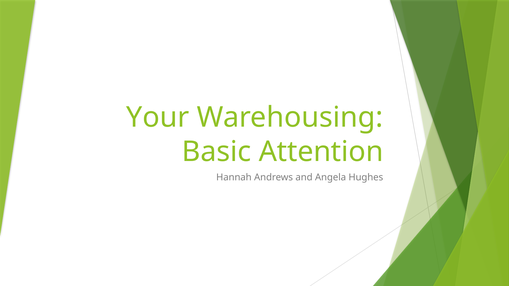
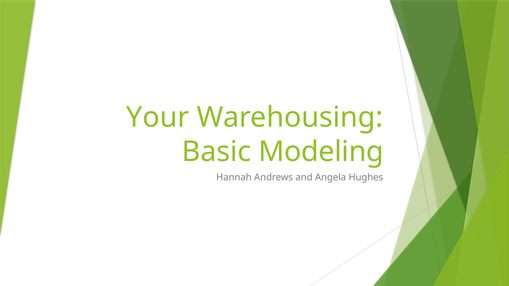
Attention: Attention -> Modeling (321, 152)
